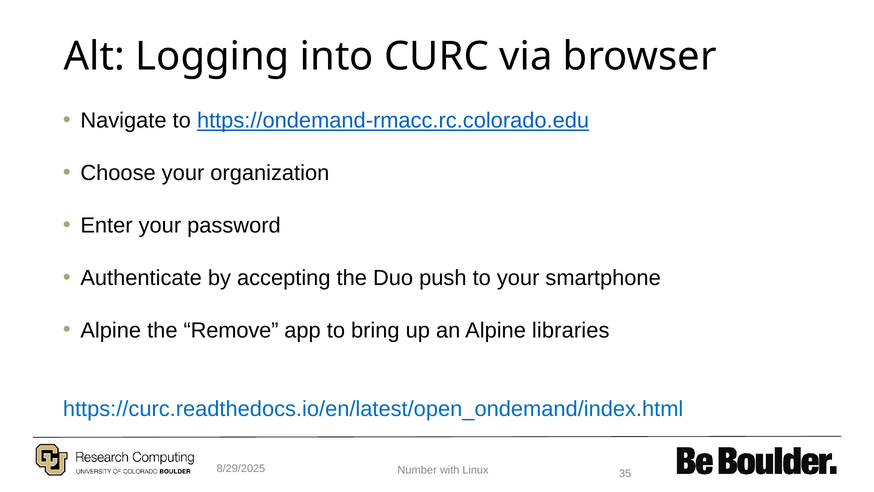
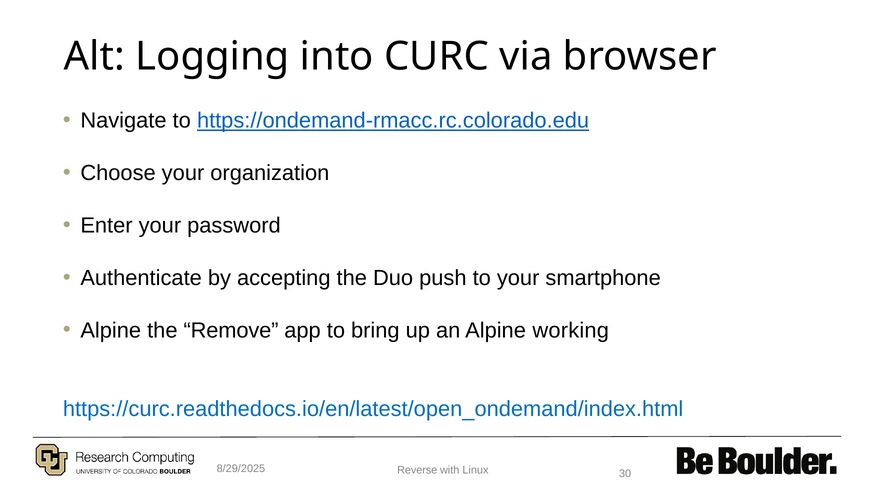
libraries: libraries -> working (571, 330)
Number: Number -> Reverse (417, 470)
35: 35 -> 30 (625, 473)
